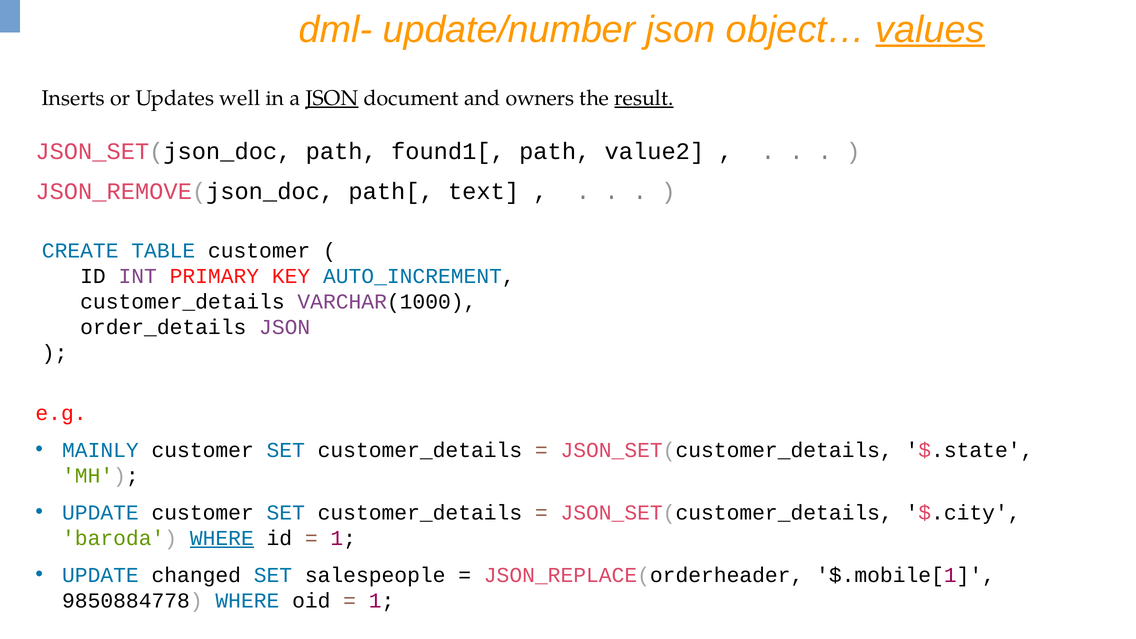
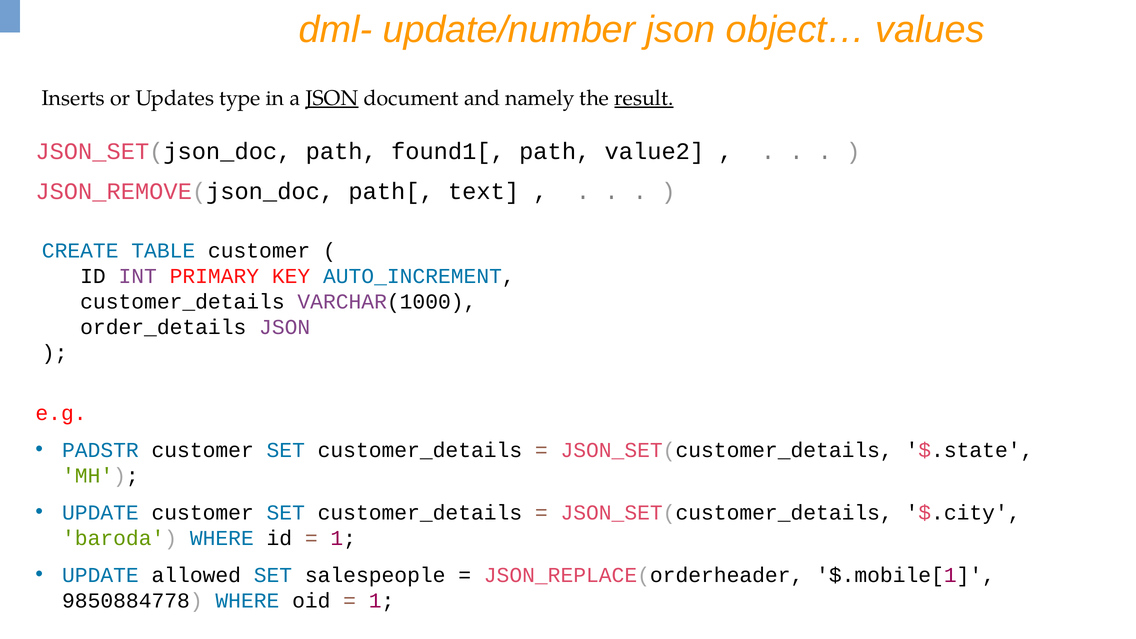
values underline: present -> none (930, 30)
well: well -> type (240, 98)
owners: owners -> namely (540, 98)
MAINLY: MAINLY -> PADSTR (100, 450)
WHERE underline: present -> none (222, 538)
changed: changed -> allowed (196, 575)
